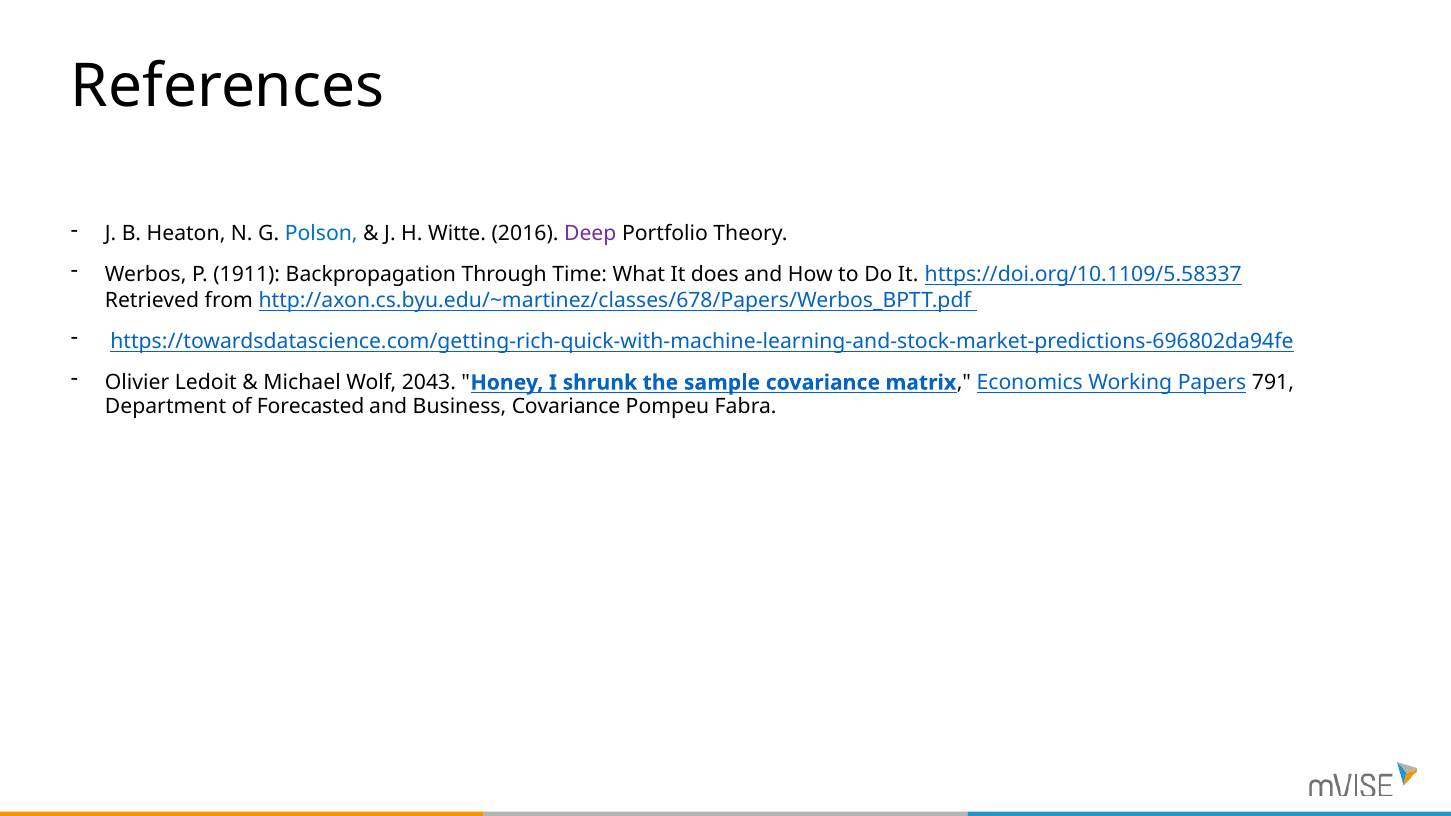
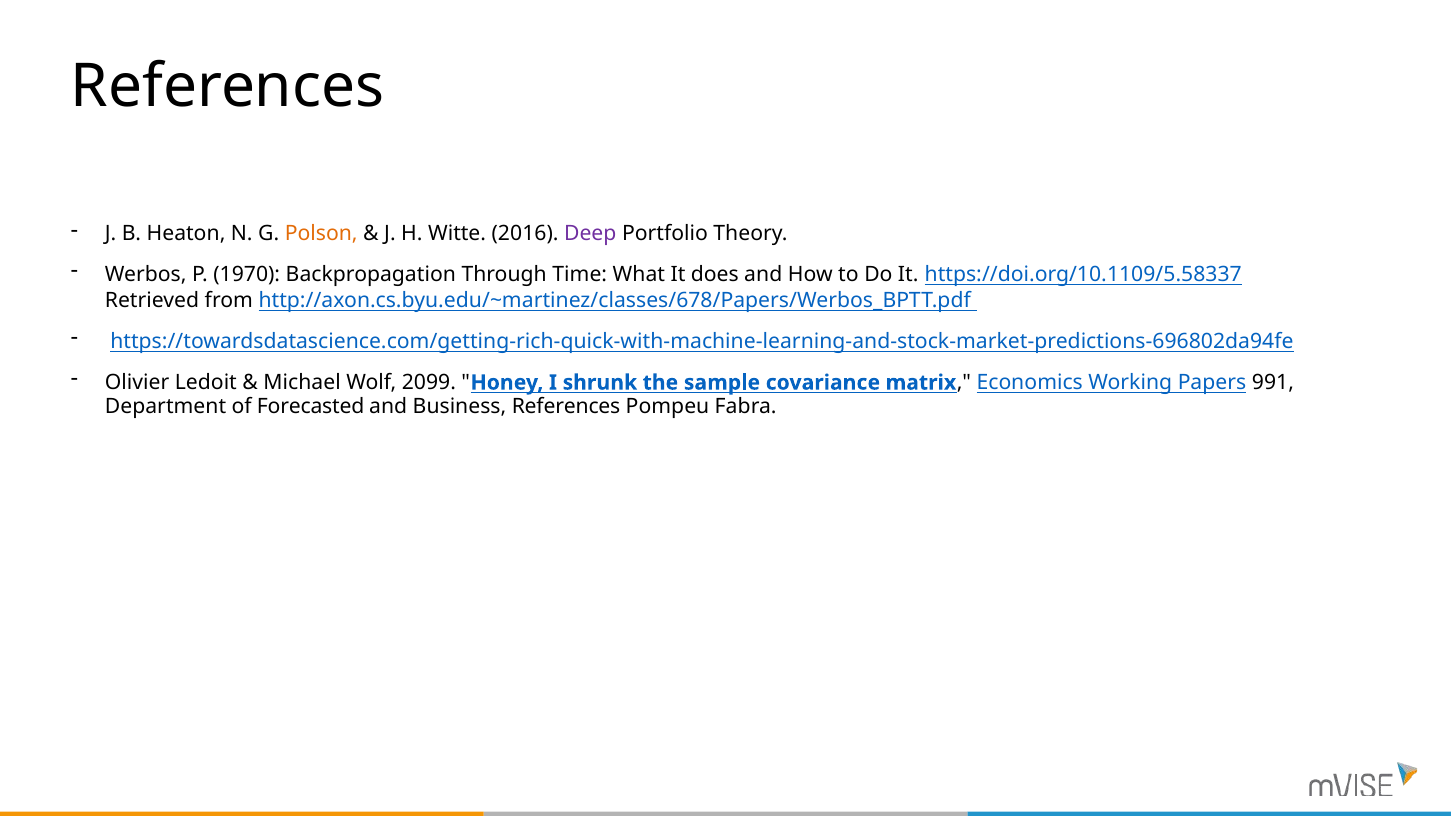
Polson colour: blue -> orange (321, 234)
1911: 1911 -> 1970 (247, 275)
2043: 2043 -> 2099 (429, 383)
791: 791 -> 991 (1273, 383)
Business Covariance: Covariance -> References (566, 406)
